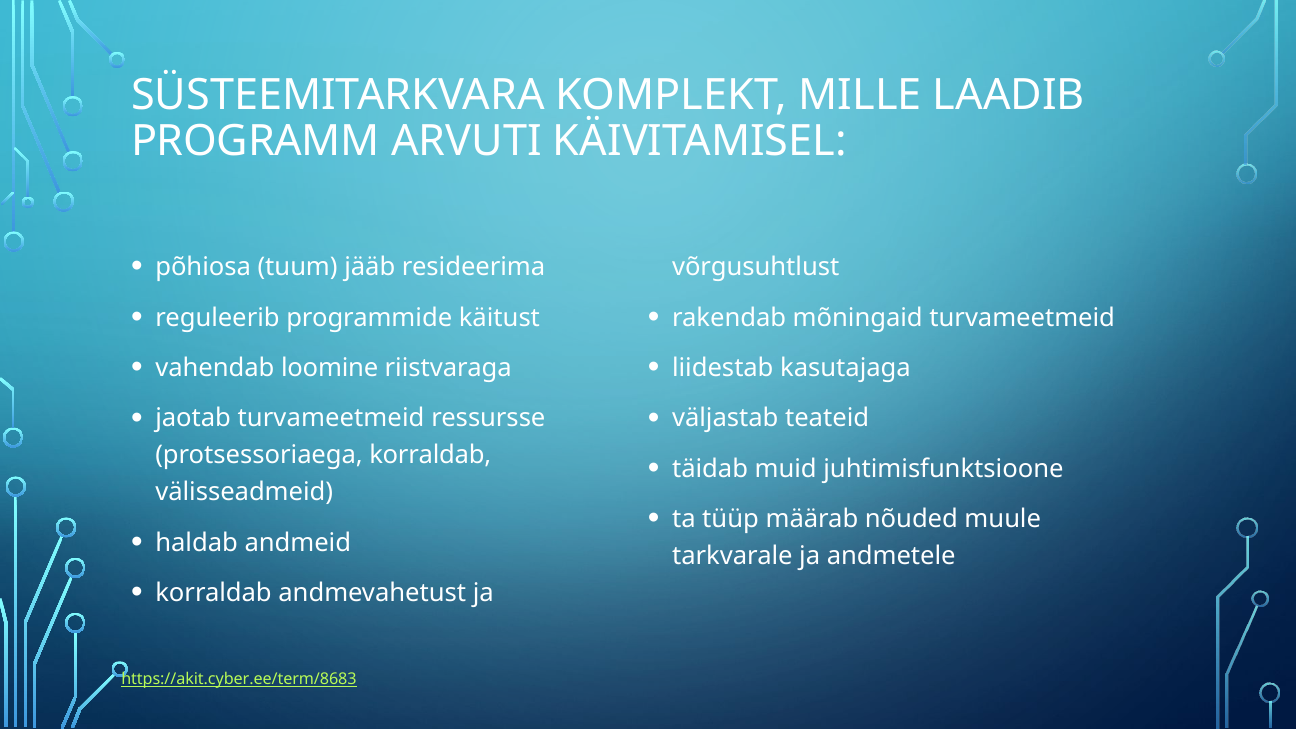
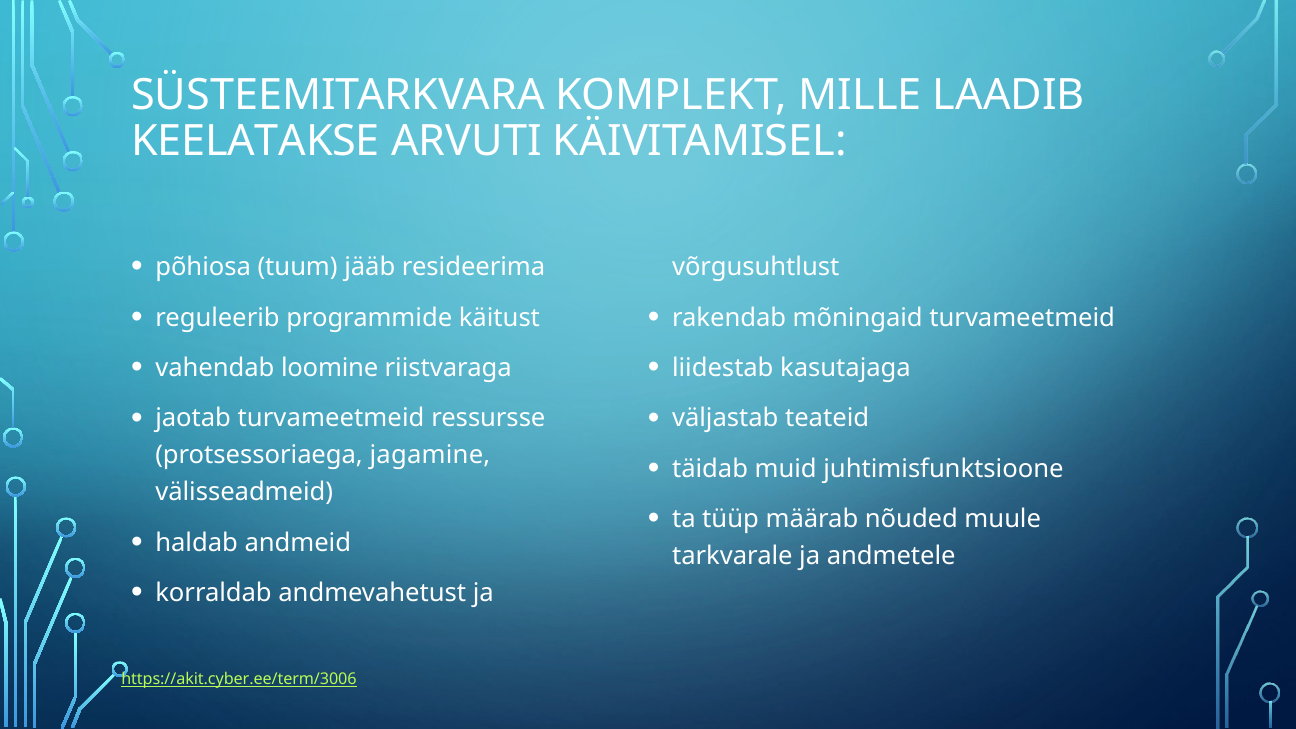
PROGRAMM: PROGRAMM -> KEELATAKSE (256, 141)
protsessoriaega korraldab: korraldab -> jagamine (430, 455)
https://akit.cyber.ee/term/8683: https://akit.cyber.ee/term/8683 -> https://akit.cyber.ee/term/3006 (239, 679)
